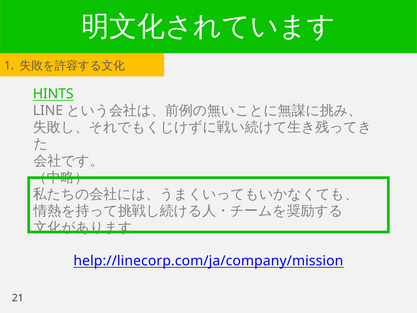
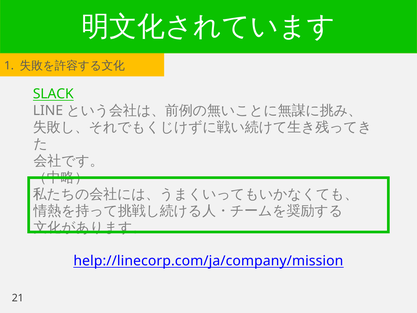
HINTS: HINTS -> SLACK (53, 94)
